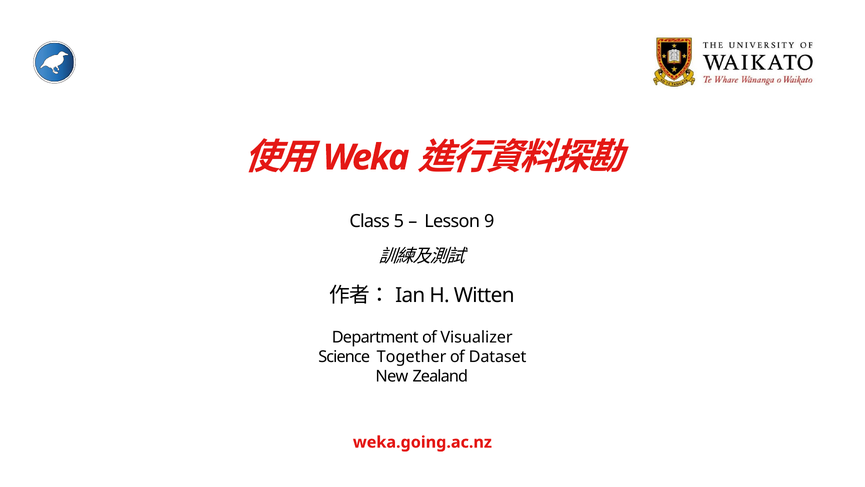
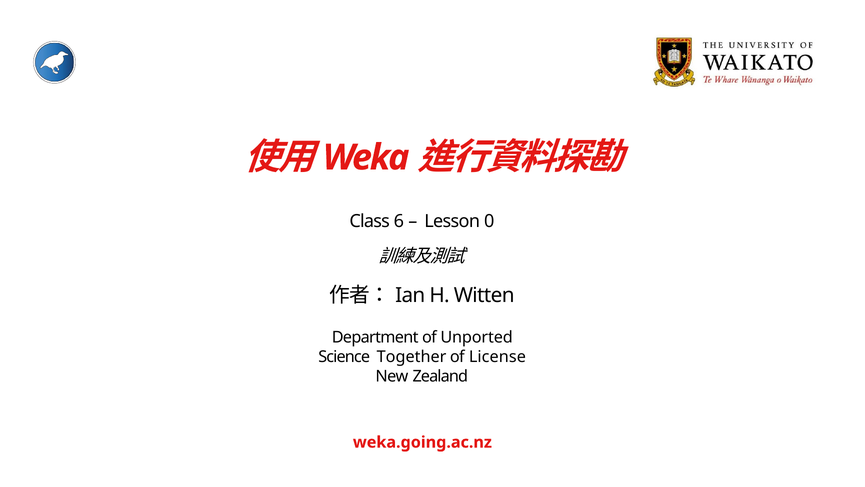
5: 5 -> 6 (399, 221)
9: 9 -> 0 (489, 221)
Visualizer: Visualizer -> Unported (477, 337)
Dataset: Dataset -> License (497, 357)
